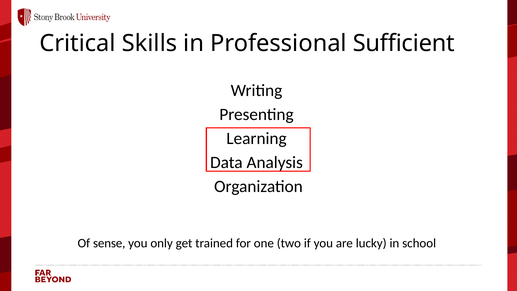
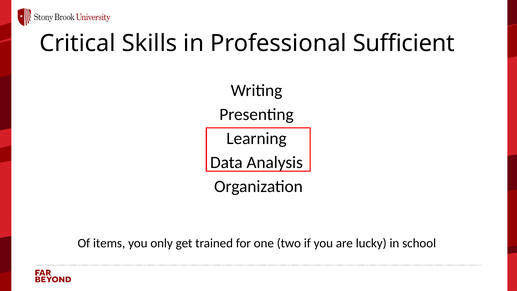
sense: sense -> items (109, 243)
